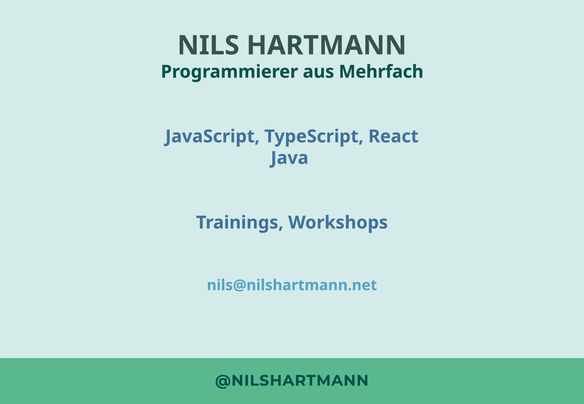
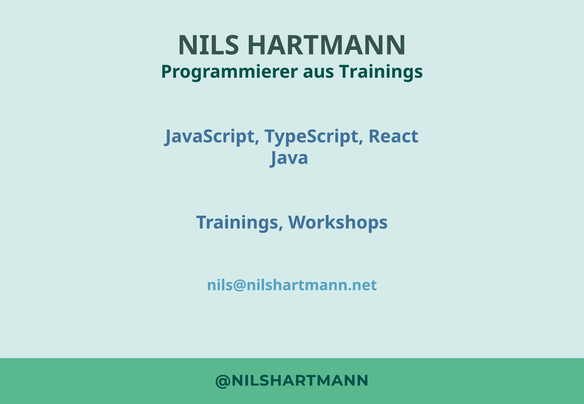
aus Mehrfach: Mehrfach -> Trainings (381, 72)
